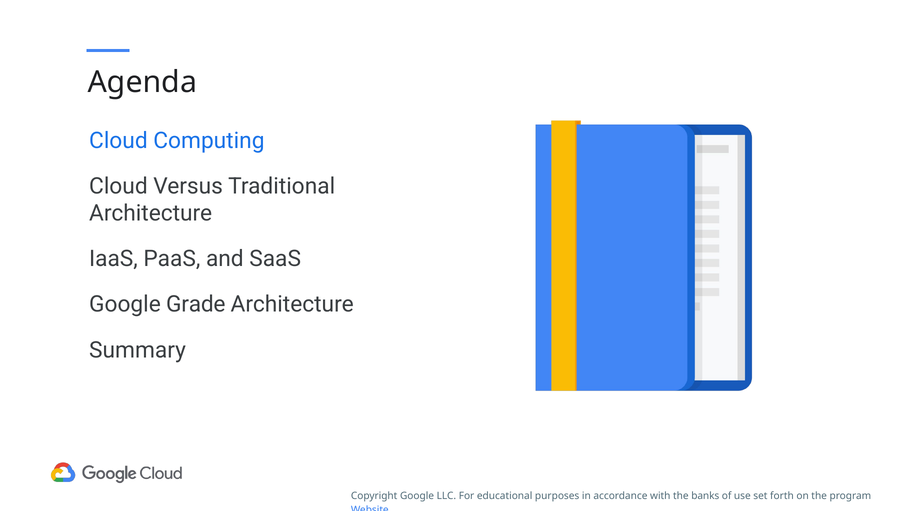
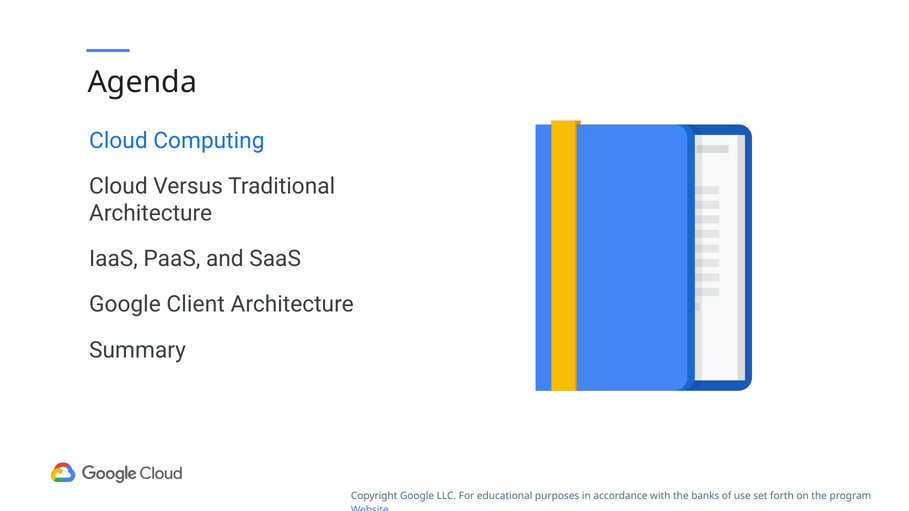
Grade: Grade -> Client (196, 305)
